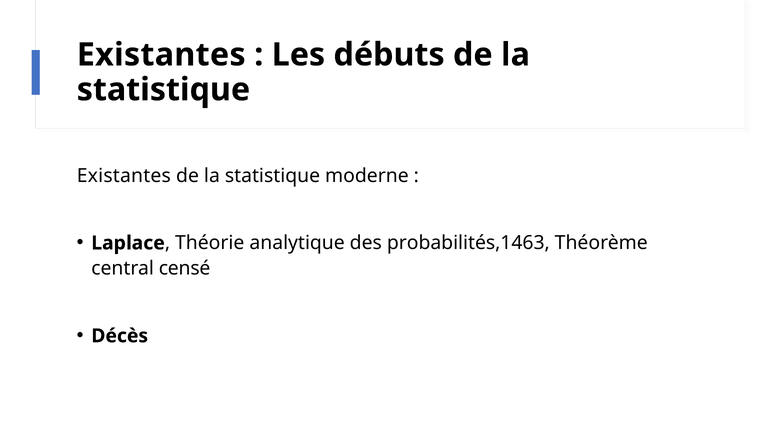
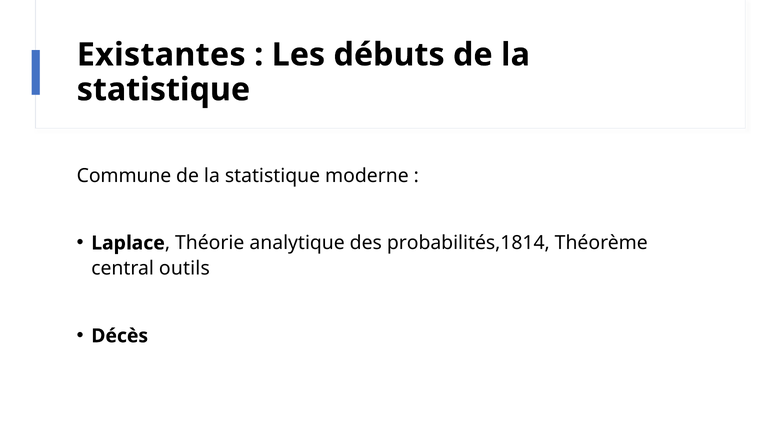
Existantes: Existantes -> Commune (124, 176)
probabilités,1463: probabilités,1463 -> probabilités,1814 (468, 243)
censé: censé -> outils (184, 269)
